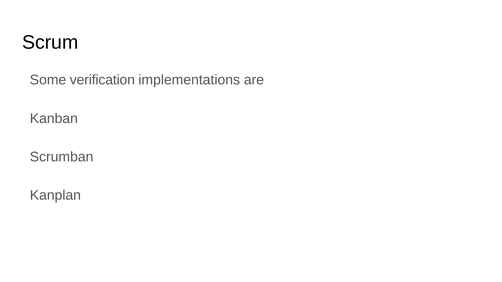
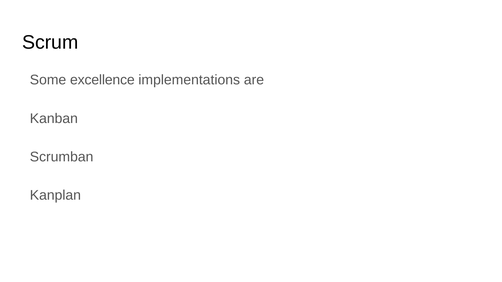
verification: verification -> excellence (102, 80)
